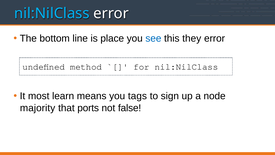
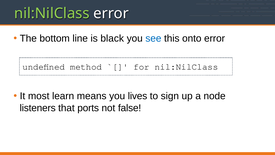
nil:NilClass colour: light blue -> light green (52, 13)
place: place -> black (112, 38)
they: they -> onto (192, 38)
tags: tags -> lives (138, 96)
majority: majority -> listeners (38, 108)
